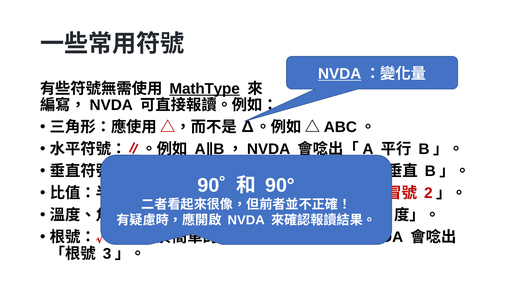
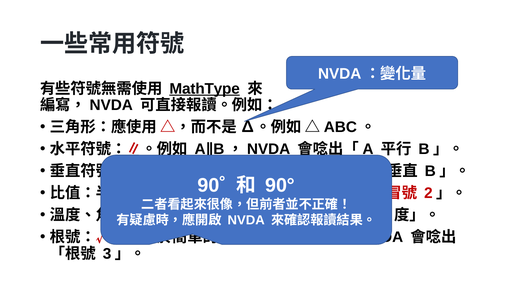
NVDA underline: present -> none (340, 74)
